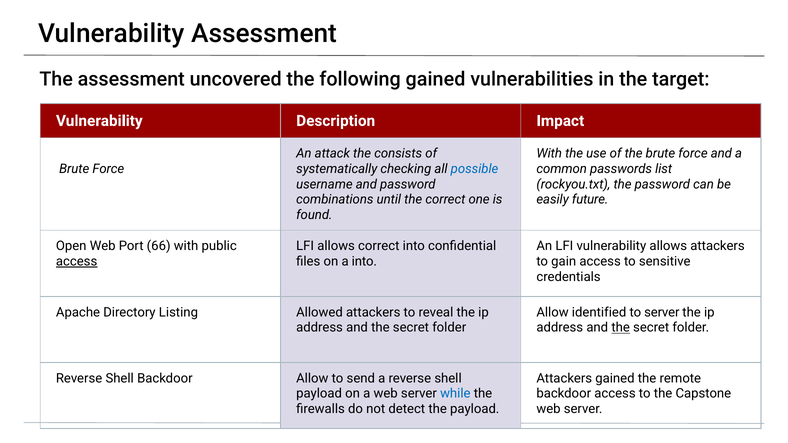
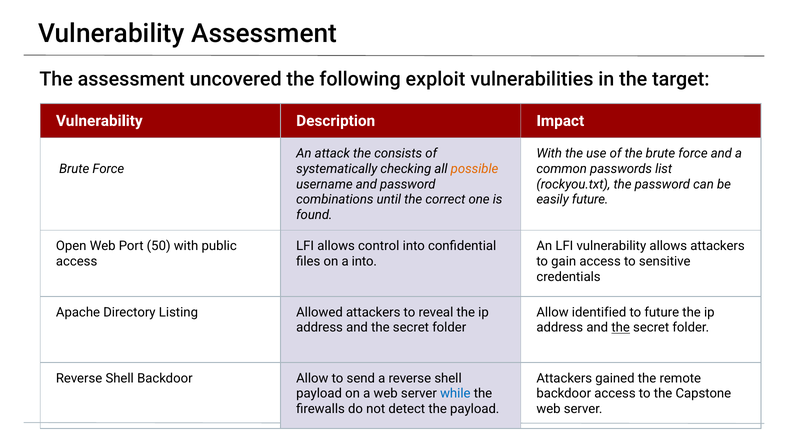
following gained: gained -> exploit (435, 79)
possible colour: blue -> orange (475, 169)
66: 66 -> 50 (159, 246)
allows correct: correct -> control (379, 246)
access underline: present -> none (77, 262)
to server: server -> future (662, 312)
